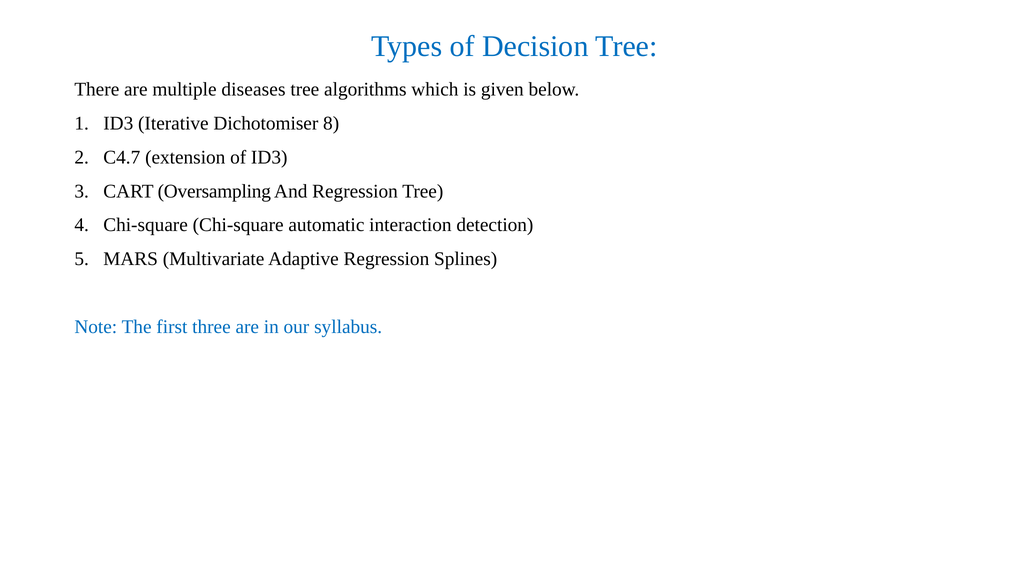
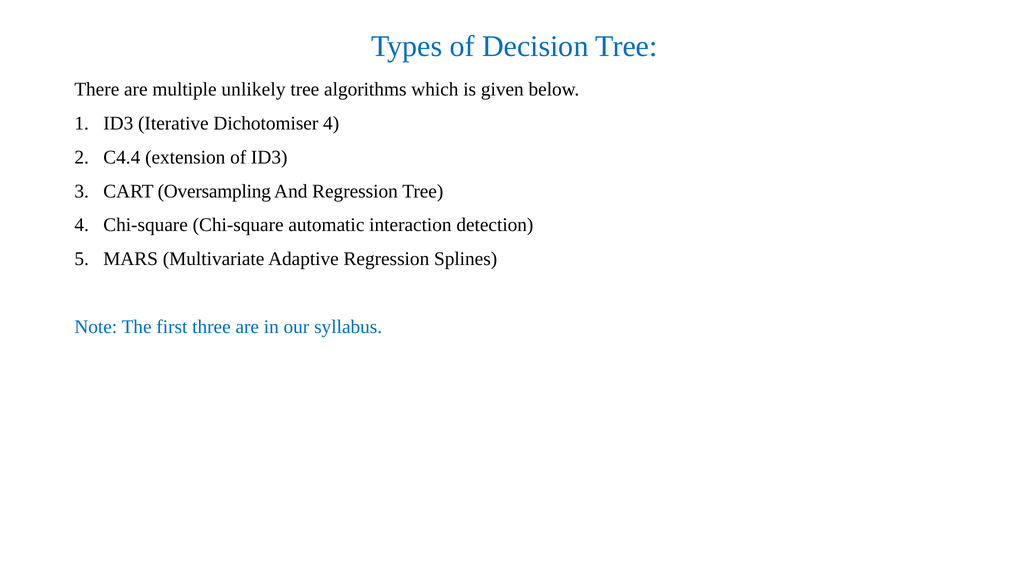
diseases: diseases -> unlikely (254, 89)
Dichotomiser 8: 8 -> 4 (331, 123)
C4.7: C4.7 -> C4.4 (122, 157)
